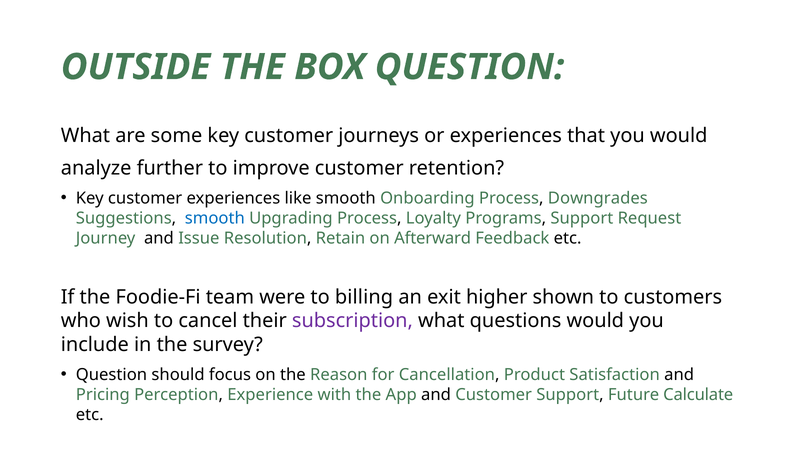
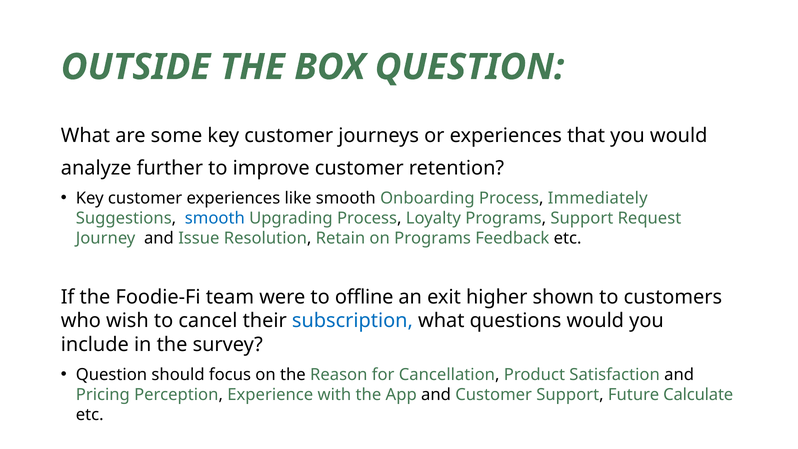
Downgrades: Downgrades -> Immediately (598, 198)
on Afterward: Afterward -> Programs (433, 238)
billing: billing -> offline (364, 297)
subscription colour: purple -> blue (352, 321)
